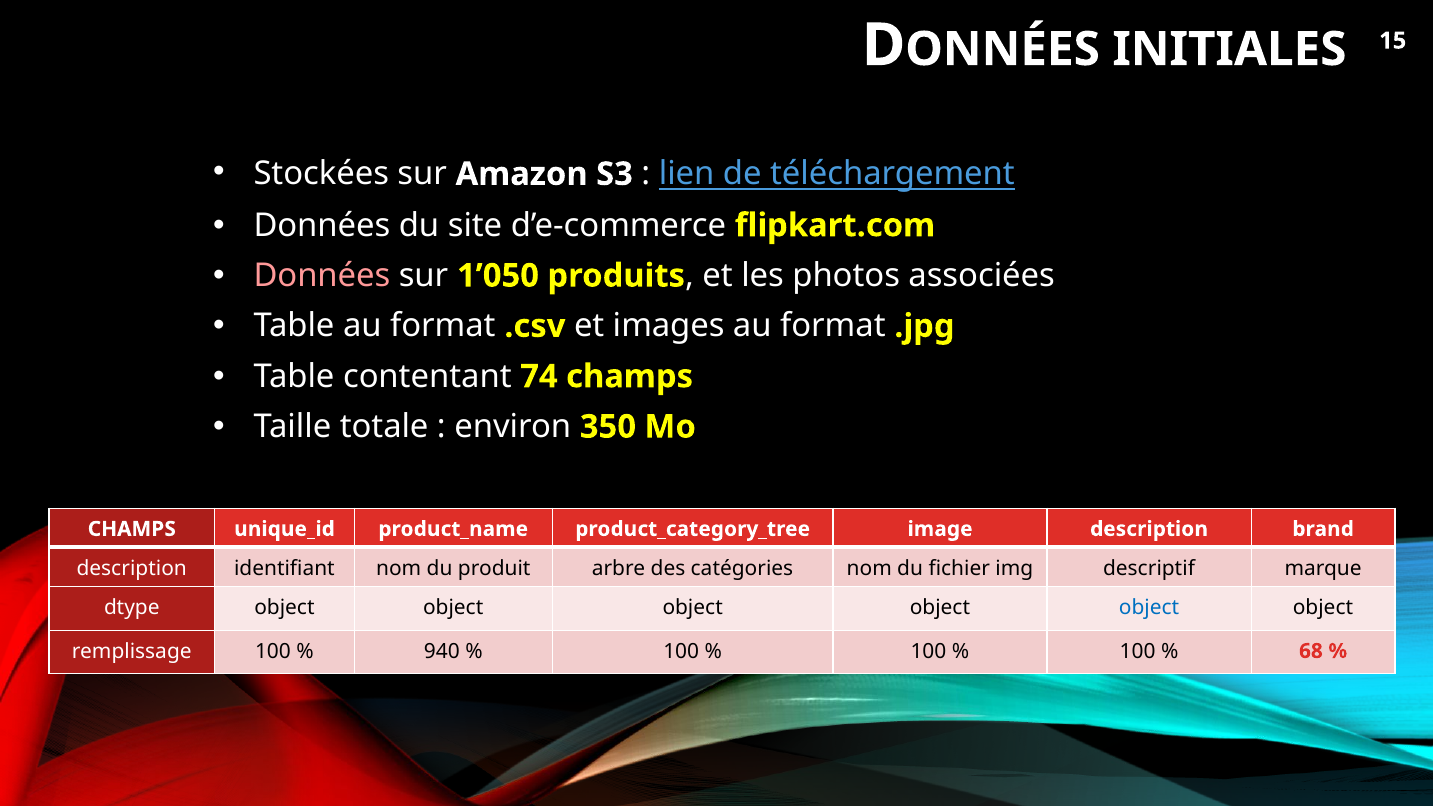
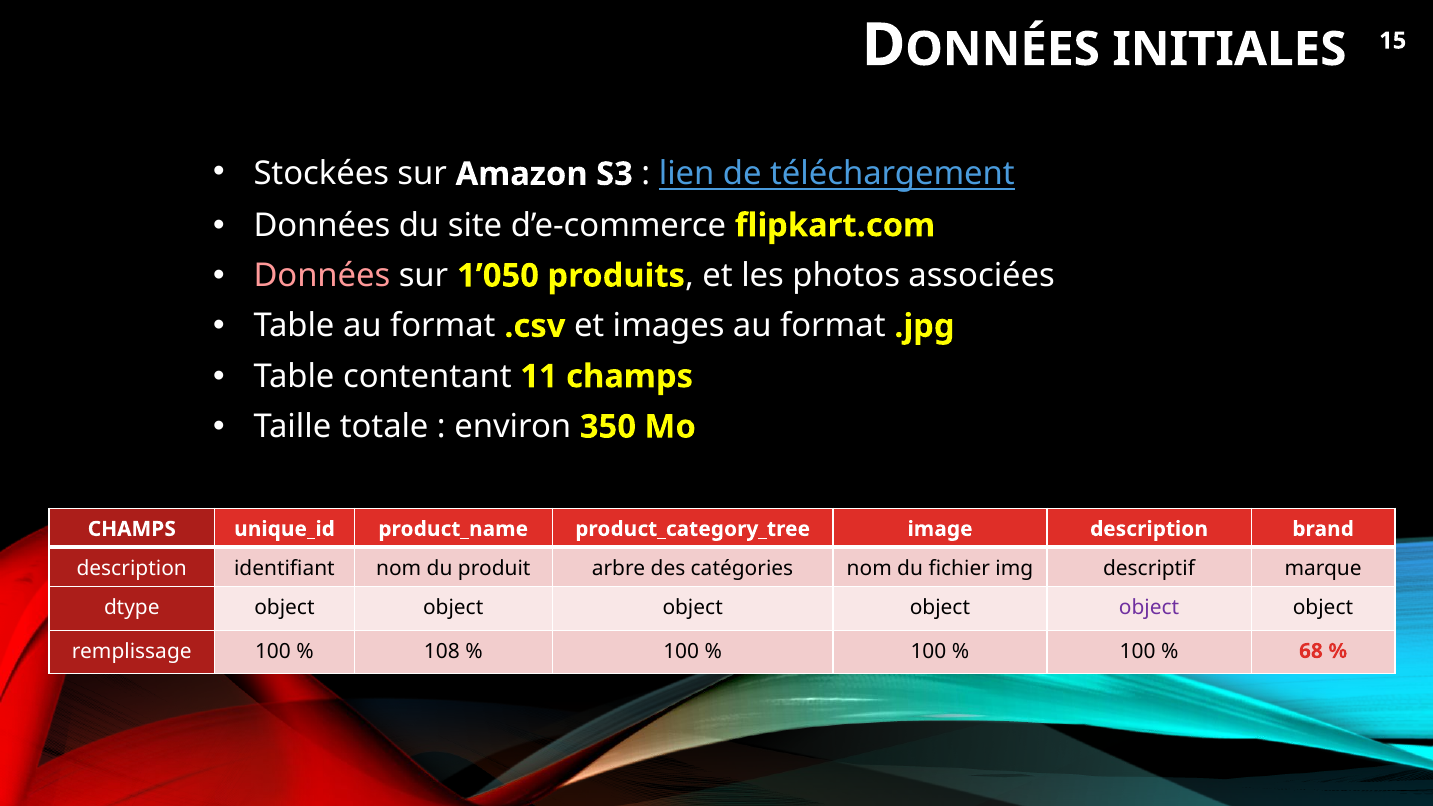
74: 74 -> 11 (539, 376)
object colour: blue -> purple (1149, 608)
940: 940 -> 108 (442, 651)
